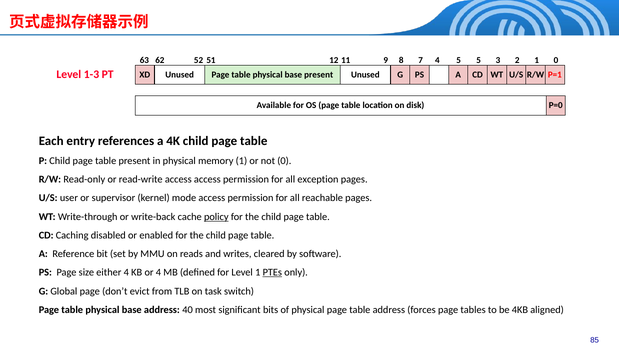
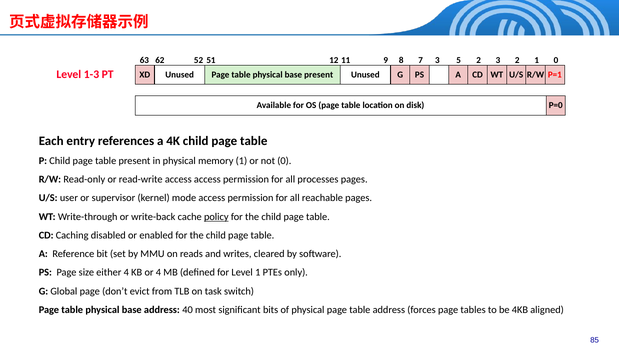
7 4: 4 -> 3 (437, 61)
5 5: 5 -> 2 (479, 61)
exception: exception -> processes (318, 180)
PTEs underline: present -> none (272, 273)
